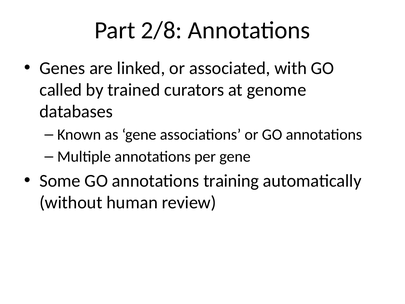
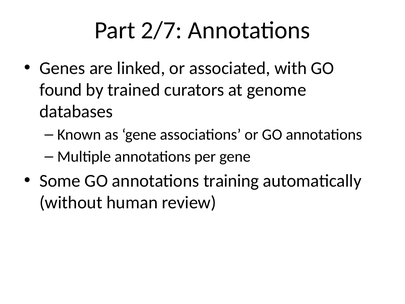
2/8: 2/8 -> 2/7 (162, 30)
called: called -> found (61, 90)
